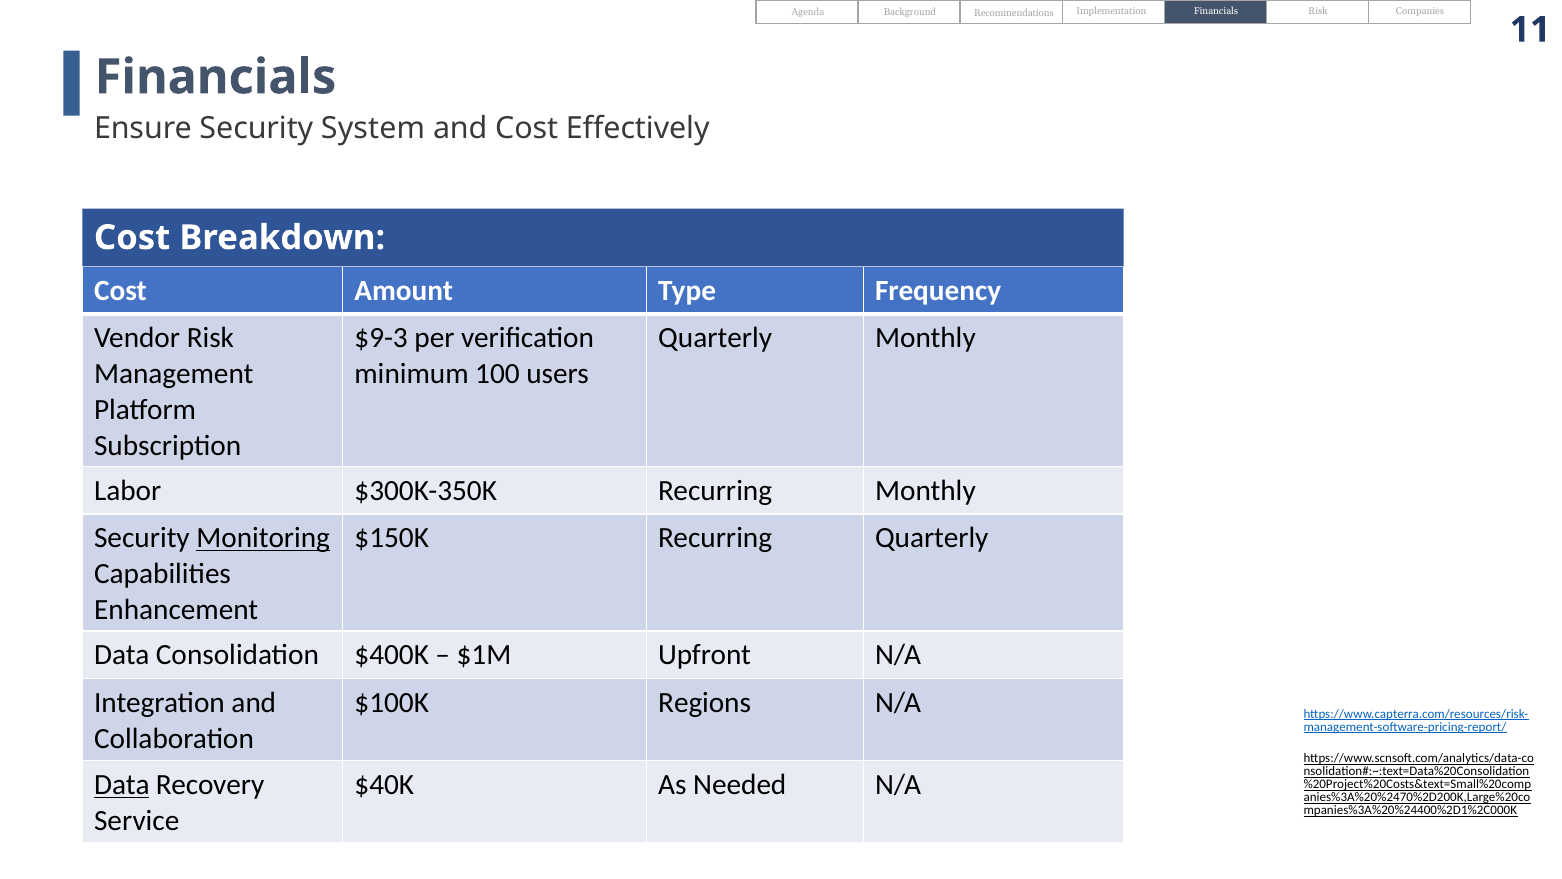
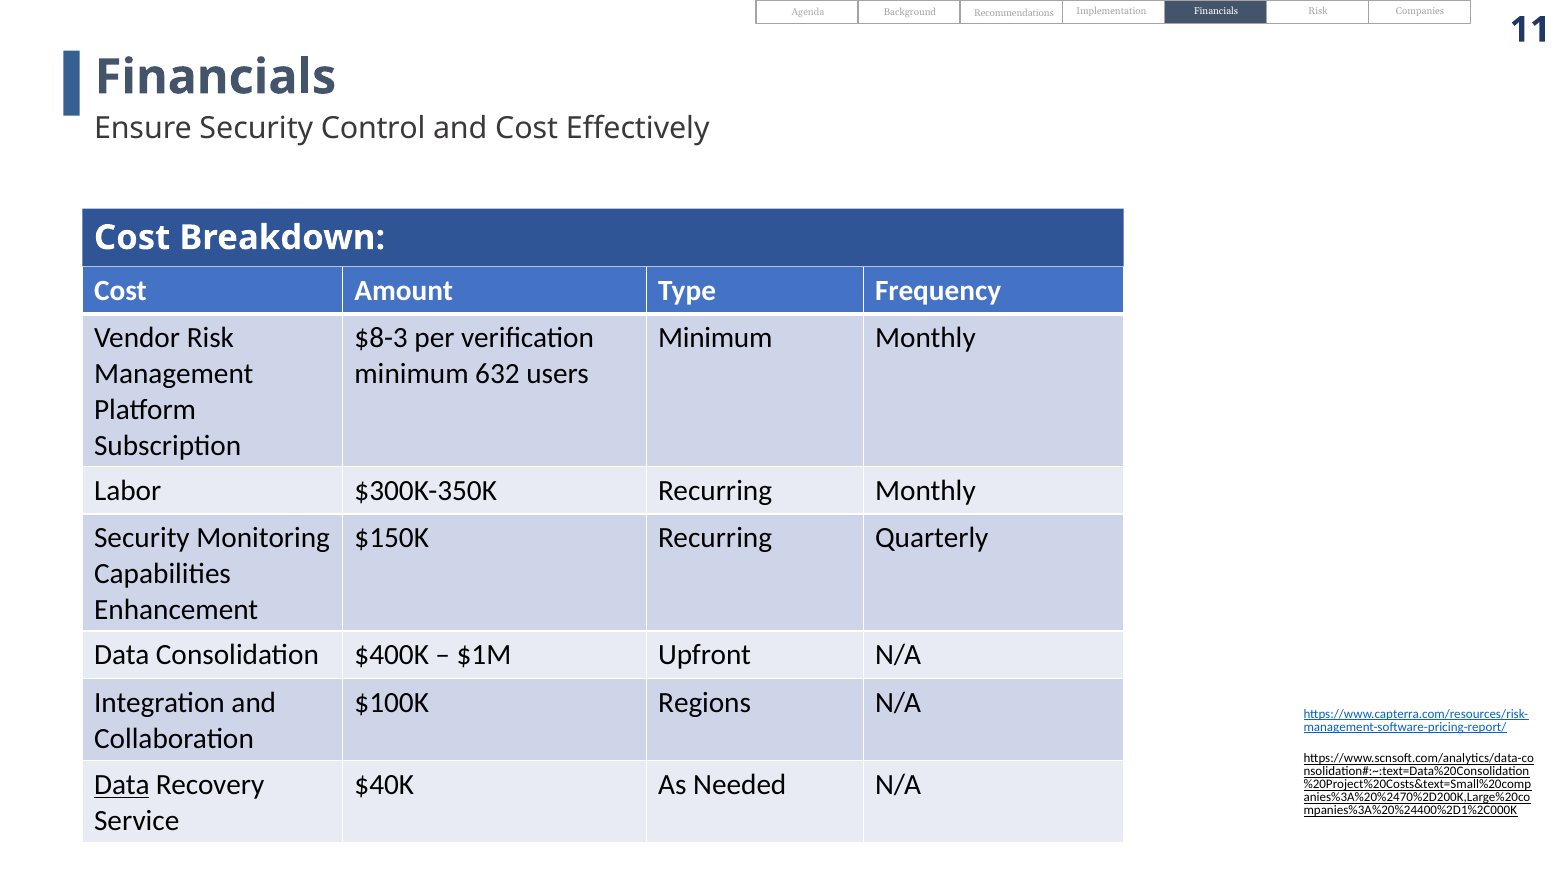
System: System -> Control (373, 129)
$9-3: $9-3 -> $8-3 (381, 338)
Quarterly: Quarterly -> Minimum (715, 338)
100: 100 -> 632 (497, 374)
Monitoring underline: present -> none (263, 538)
